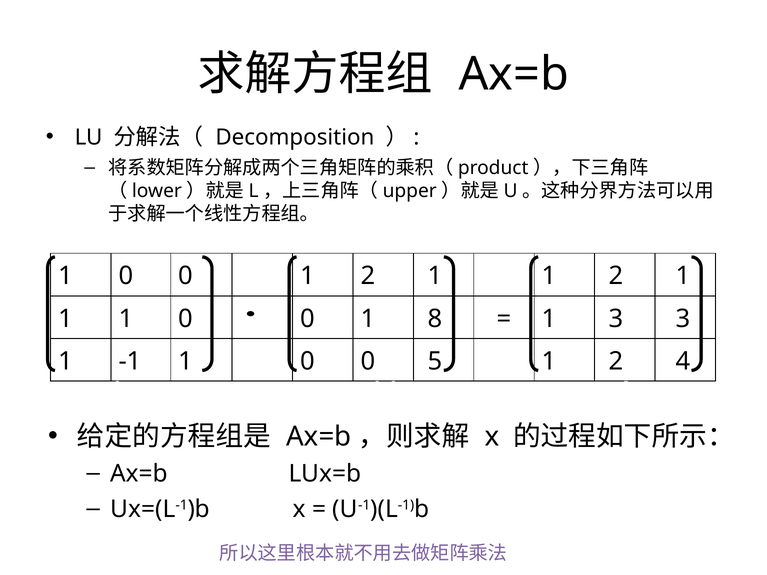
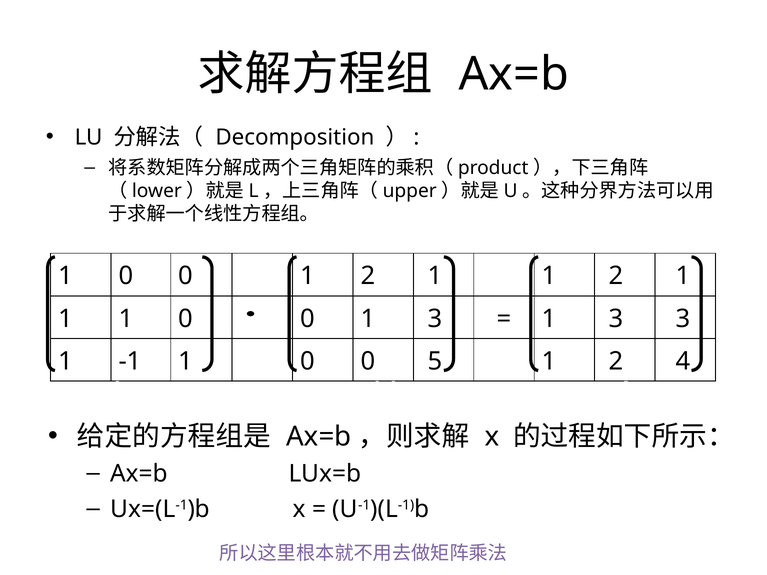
0 1 8: 8 -> 3 (435, 319)
